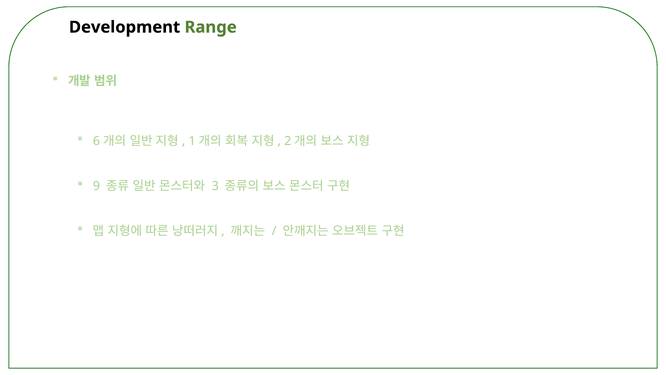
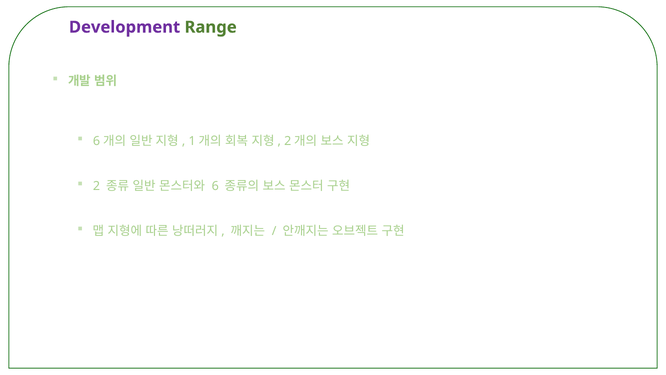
Development colour: black -> purple (125, 27)
9: 9 -> 2 (97, 186)
3: 3 -> 6 (215, 186)
